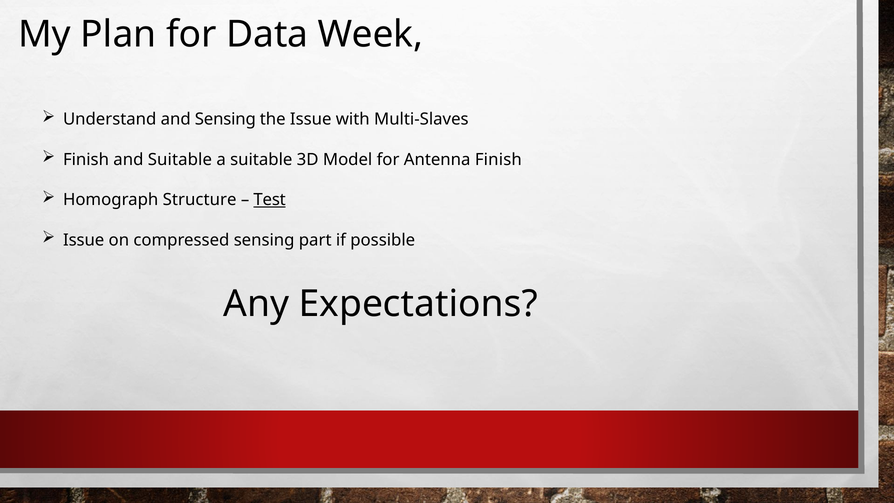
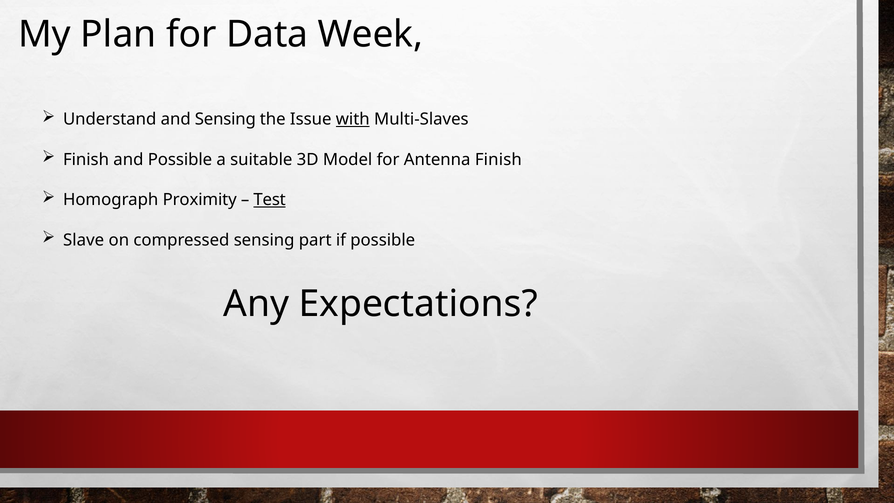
with underline: none -> present (353, 119)
and Suitable: Suitable -> Possible (180, 160)
Structure: Structure -> Proximity (200, 200)
Issue: Issue -> Slave (84, 240)
